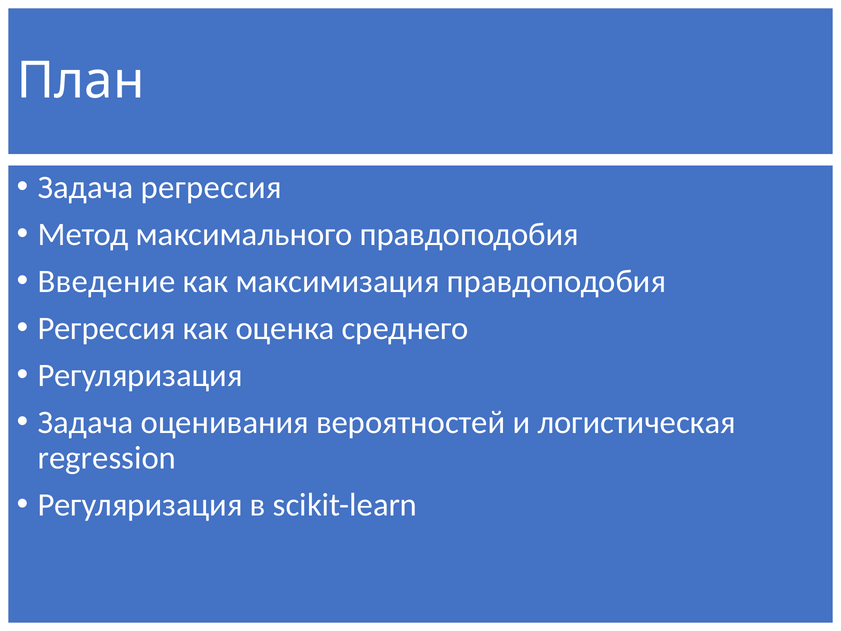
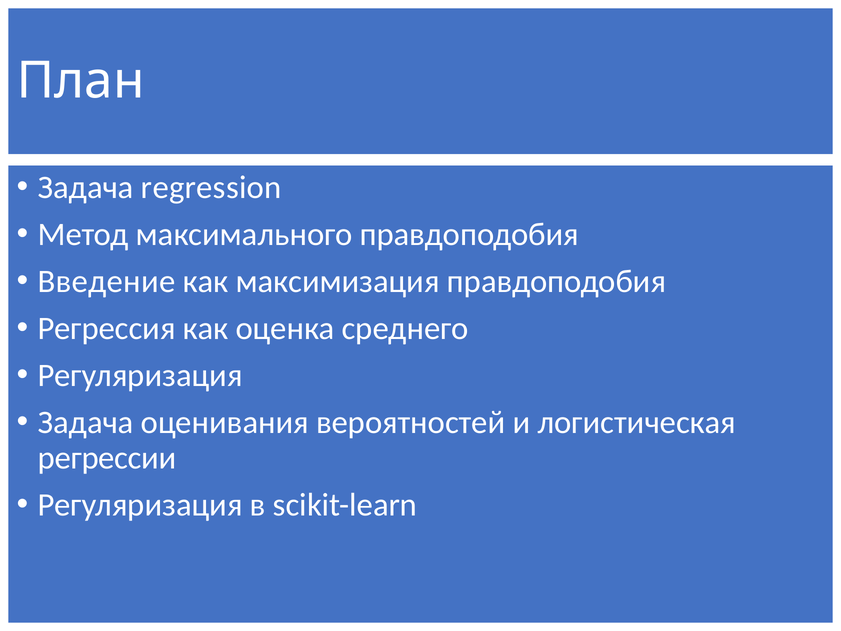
Задача регрессия: регрессия -> regression (211, 187)
regression: regression -> регрессии (107, 458)
